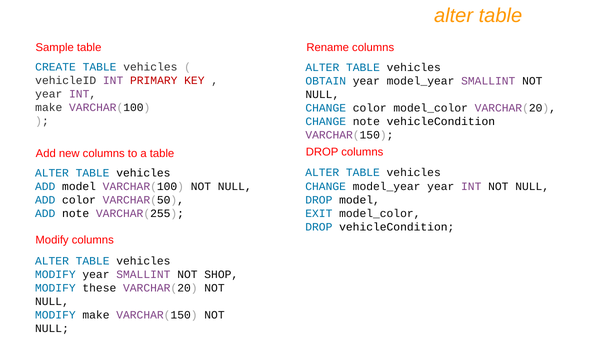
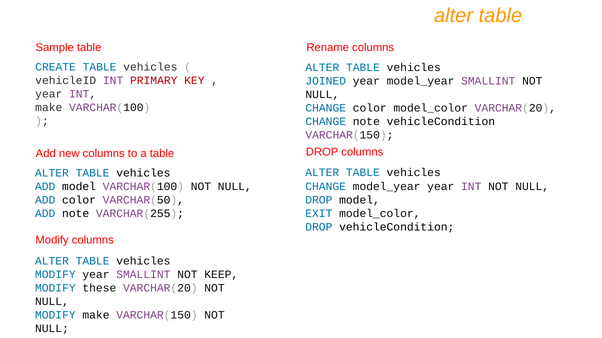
OBTAIN: OBTAIN -> JOINED (326, 81)
SHOP: SHOP -> KEEP (221, 275)
